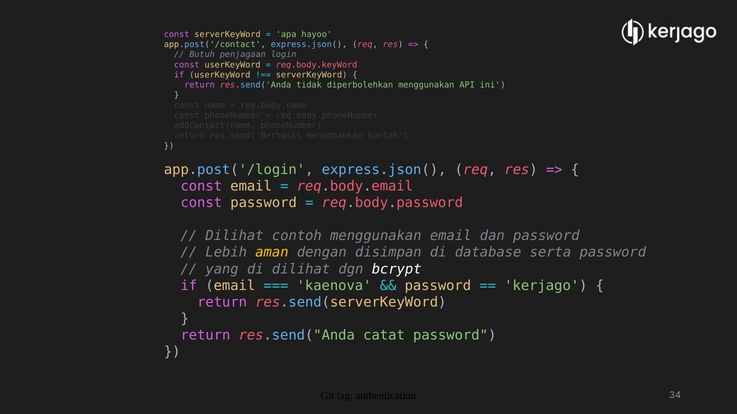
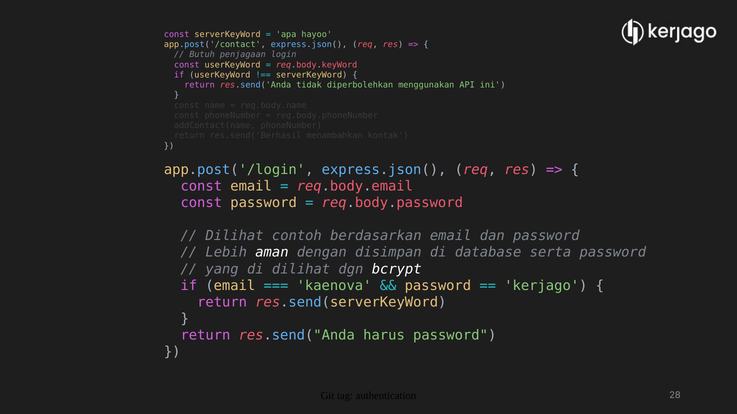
contoh menggunakan: menggunakan -> berdasarkan (376, 236)
aman colour: yellow -> white (272, 253)
catat: catat -> harus (384, 336)
34: 34 -> 28 (675, 396)
